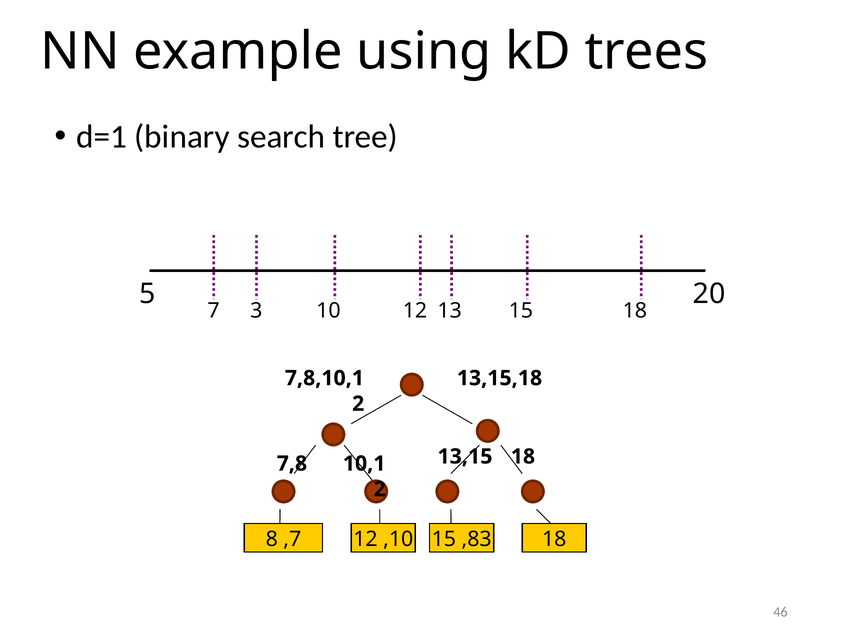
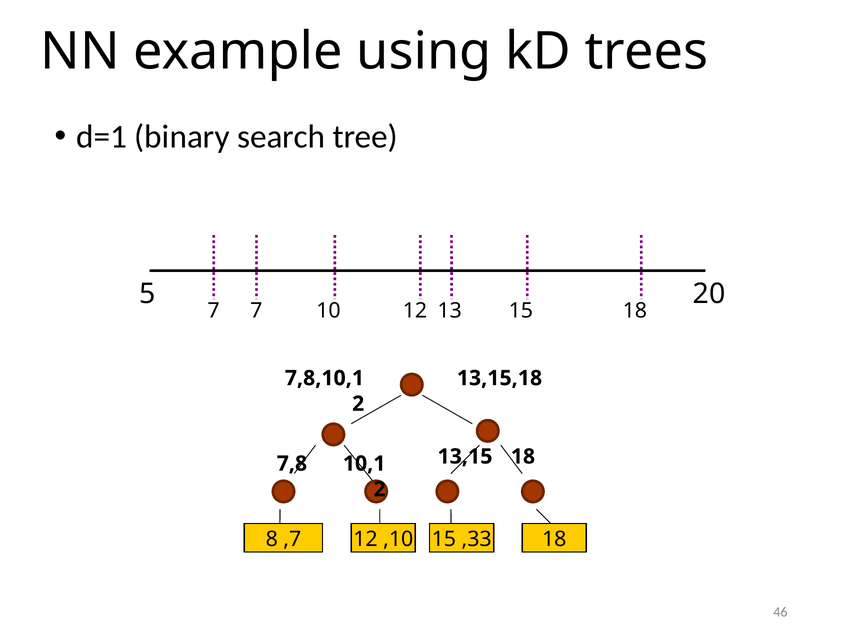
7 3: 3 -> 7 (256, 311)
83: 83 -> 33 (479, 539)
